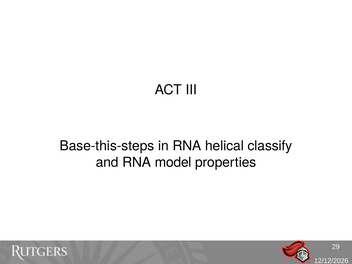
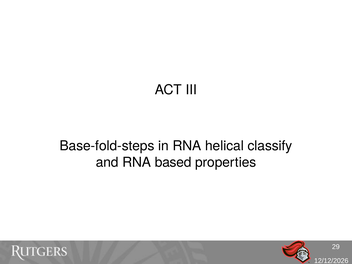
Base-this-steps: Base-this-steps -> Base-fold-steps (107, 146)
model: model -> based (173, 162)
